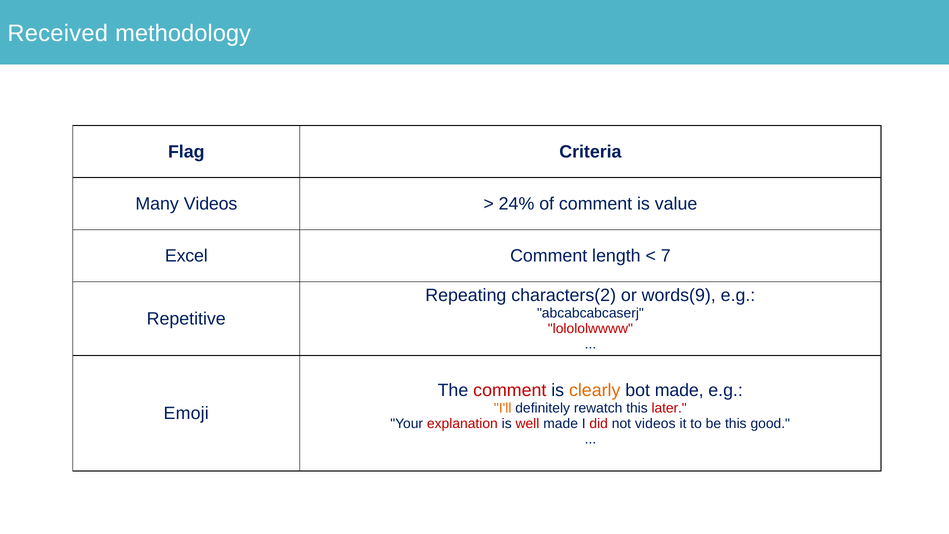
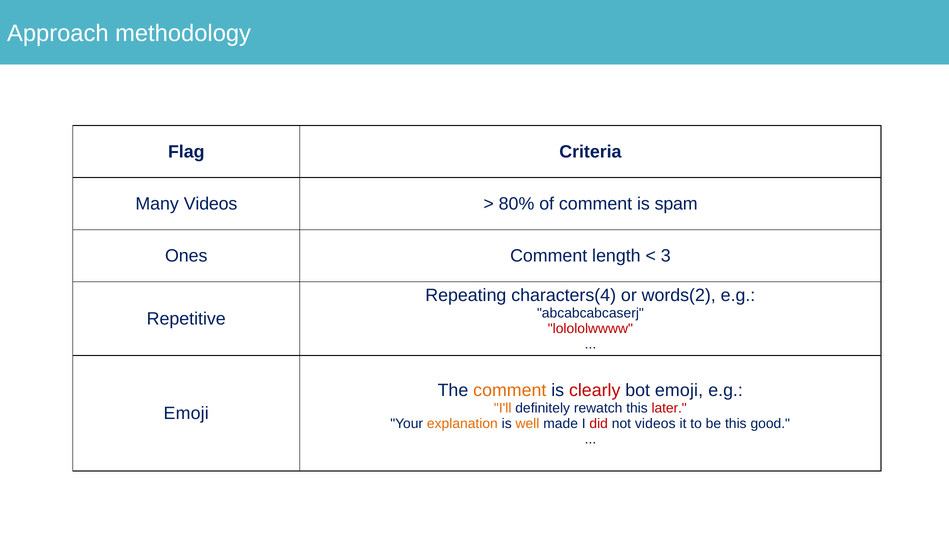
Received: Received -> Approach (58, 34)
24%: 24% -> 80% (517, 204)
value: value -> spam (676, 204)
Excel: Excel -> Ones (186, 256)
7: 7 -> 3 (666, 256)
characters(2: characters(2 -> characters(4 (564, 295)
words(9: words(9 -> words(2 (679, 295)
comment colour: red -> orange (510, 390)
clearly colour: orange -> red (595, 390)
bot made: made -> emoji (679, 390)
explanation colour: red -> orange (462, 423)
well colour: red -> orange (527, 423)
